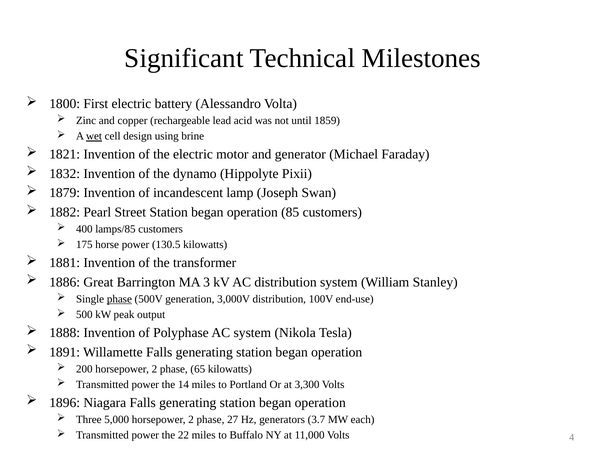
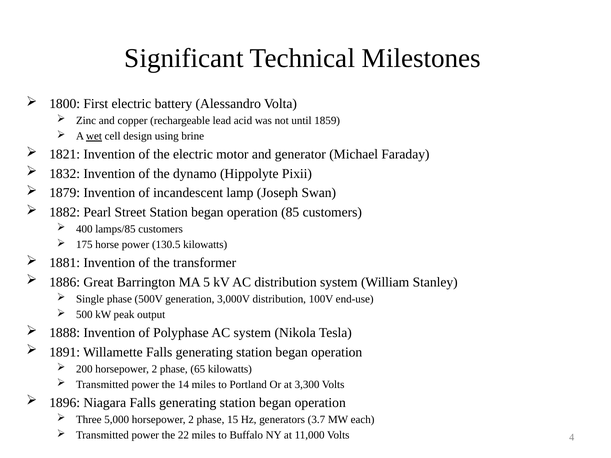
3: 3 -> 5 (207, 282)
phase underline: present -> none (119, 299)
27: 27 -> 15 (233, 420)
